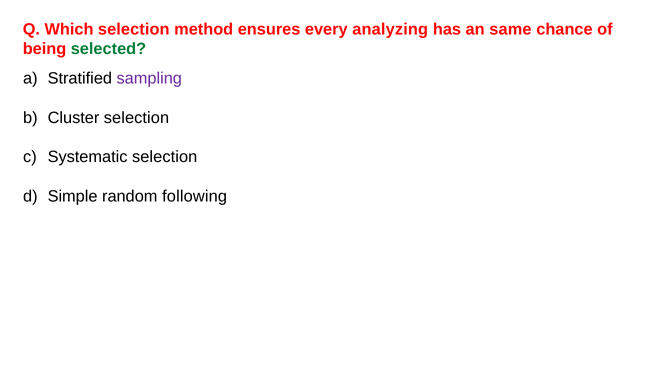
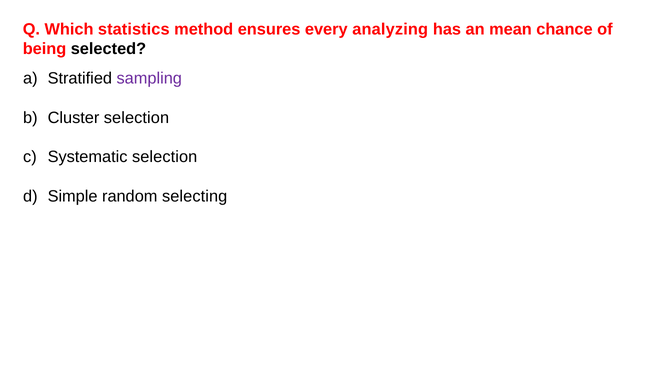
Which selection: selection -> statistics (134, 29)
same: same -> mean (511, 29)
selected colour: green -> black (108, 49)
following: following -> selecting (195, 196)
